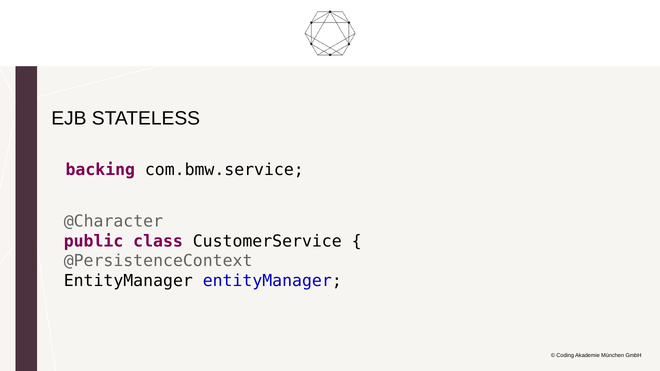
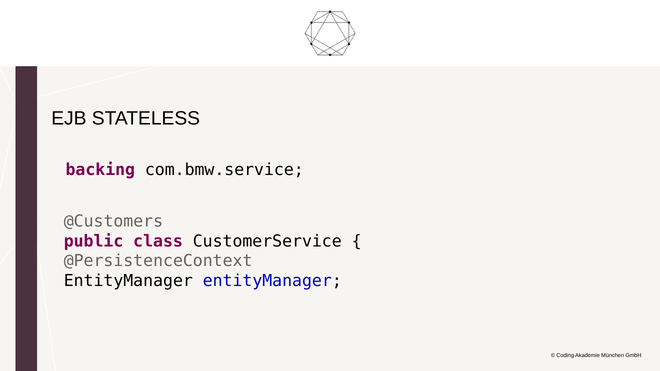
@Character: @Character -> @Customers (113, 221)
